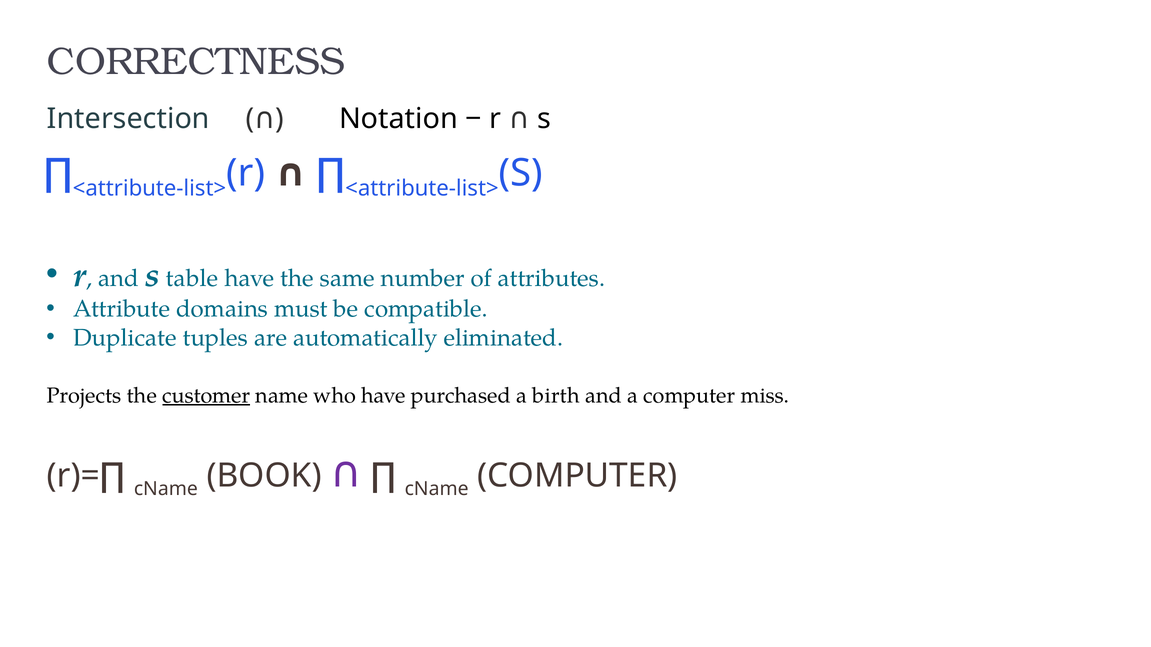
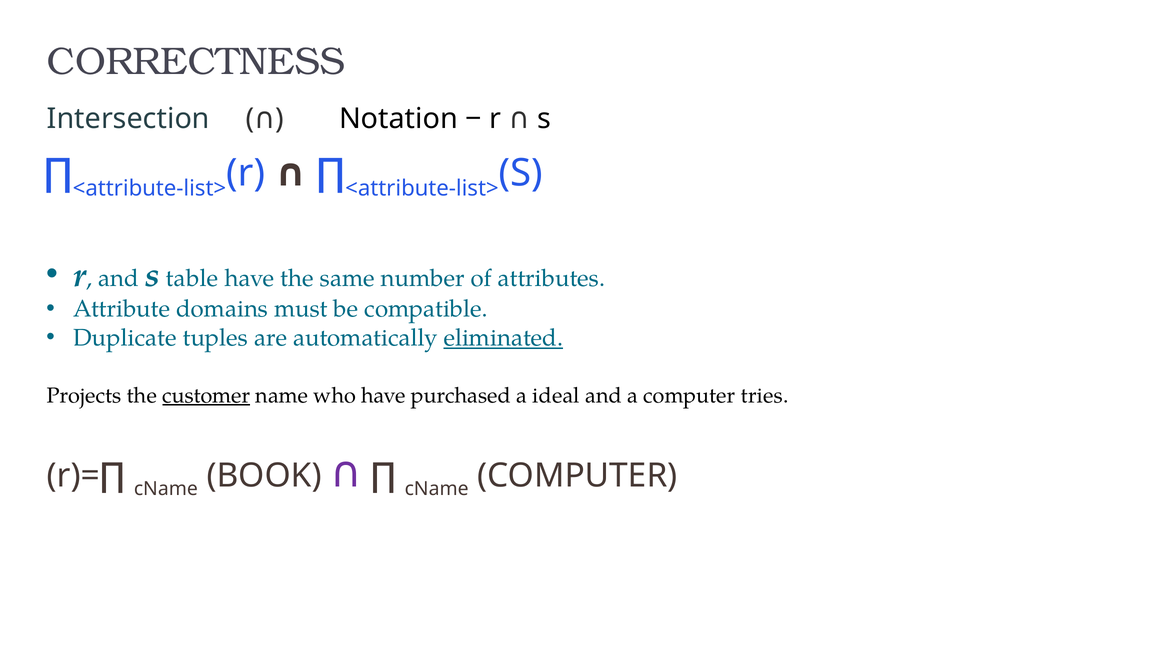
eliminated underline: none -> present (503, 338)
birth: birth -> ideal (556, 396)
miss: miss -> tries (765, 396)
